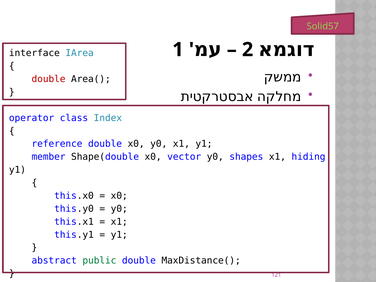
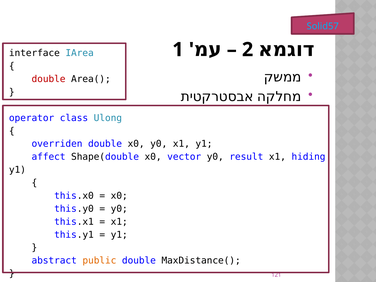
Solid57 colour: light green -> light blue (323, 26)
Index: Index -> Ulong (108, 118)
reference: reference -> overriden (57, 144)
member: member -> affect (49, 157)
shapes: shapes -> result (246, 157)
public colour: green -> orange (99, 261)
